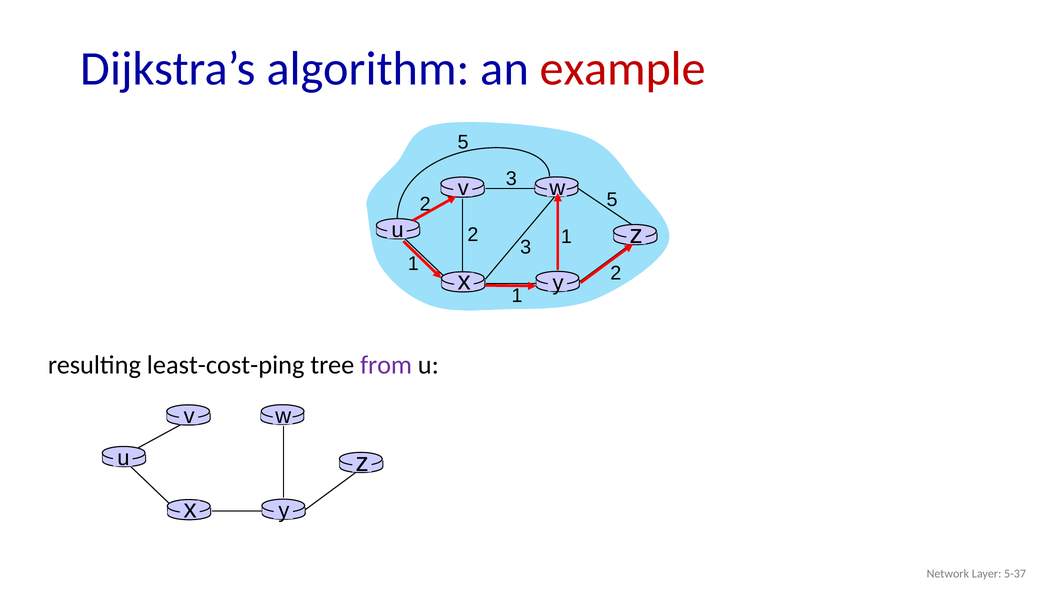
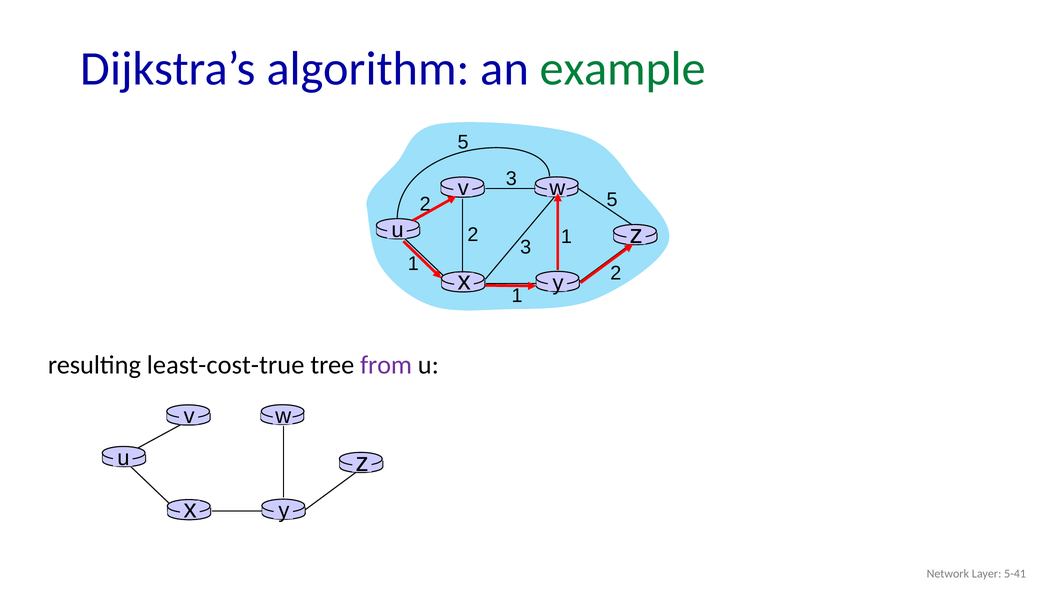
example colour: red -> green (623, 69)
least-cost-ping: least-cost-ping -> least-cost-true (226, 365)
5-37: 5-37 -> 5-41 (1015, 574)
